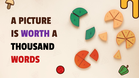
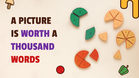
THOUSAND colour: black -> purple (33, 46)
